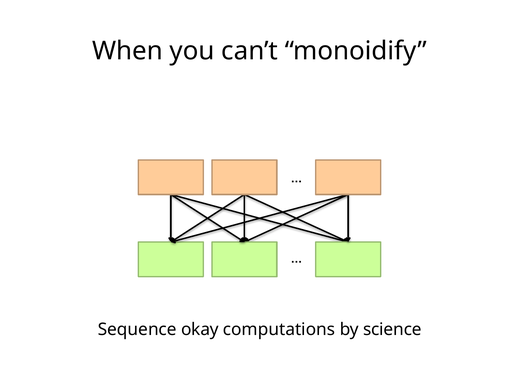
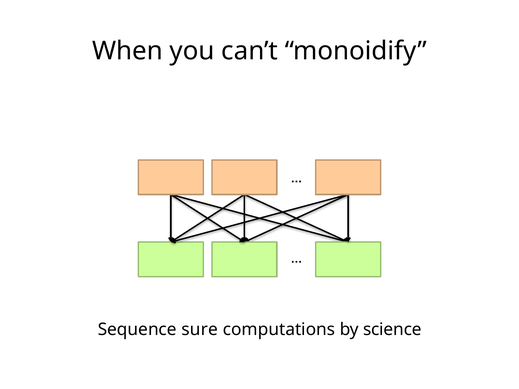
okay: okay -> sure (200, 330)
